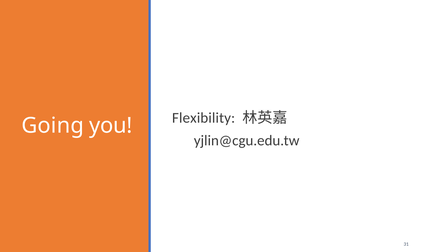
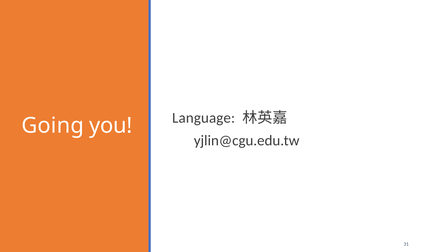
Flexibility: Flexibility -> Language (204, 118)
